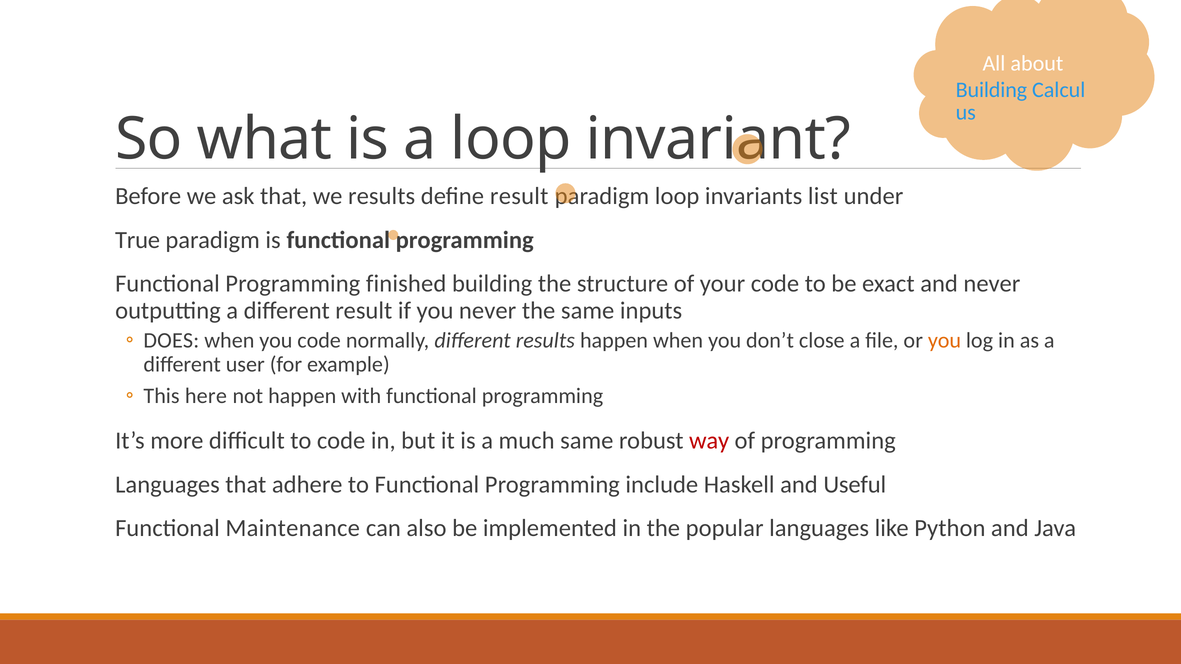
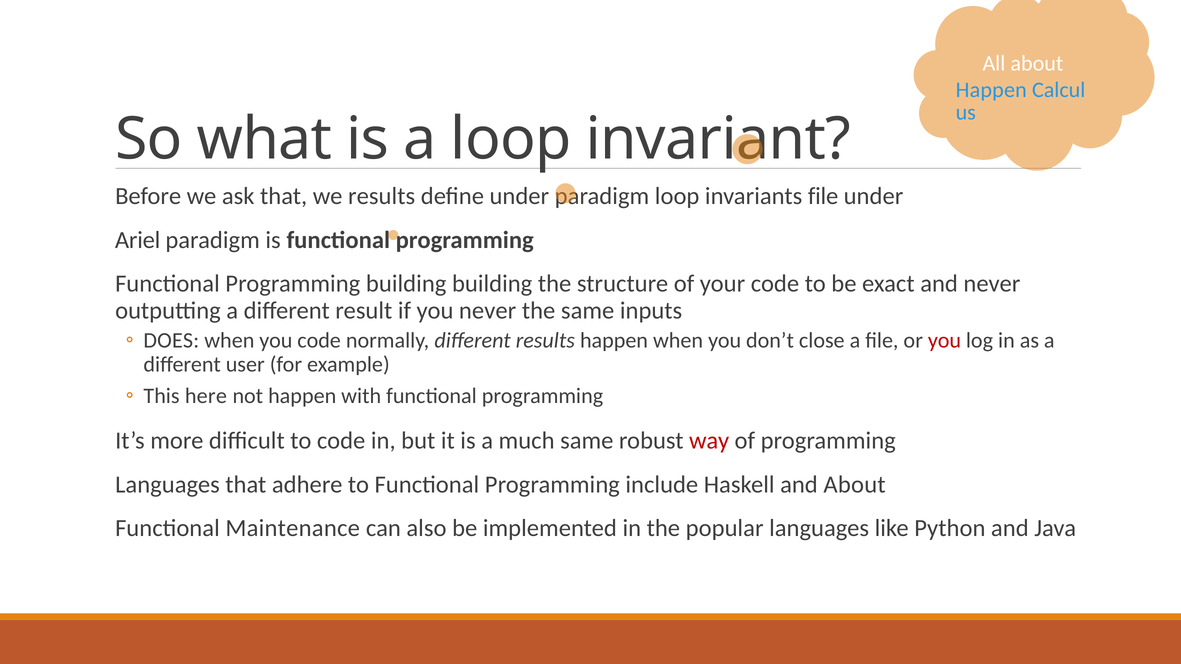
Building: Building -> Happen (991, 90)
define result: result -> under (519, 196)
invariants list: list -> file (823, 196)
True: True -> Ariel (138, 240)
Programming finished: finished -> building (406, 284)
you colour: orange -> red (944, 341)
and Useful: Useful -> About (855, 485)
